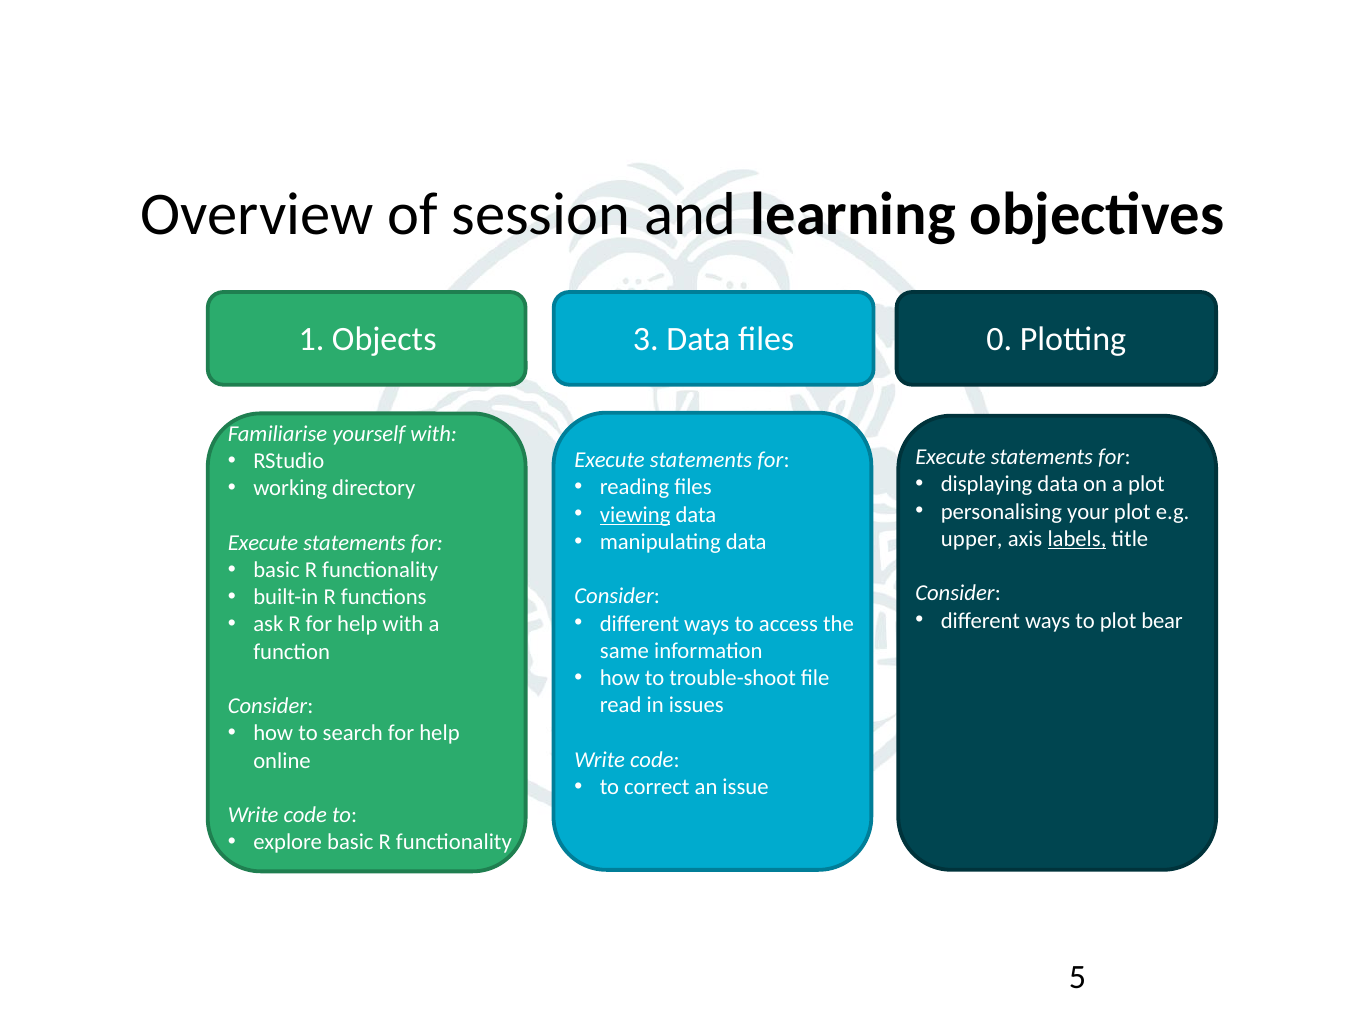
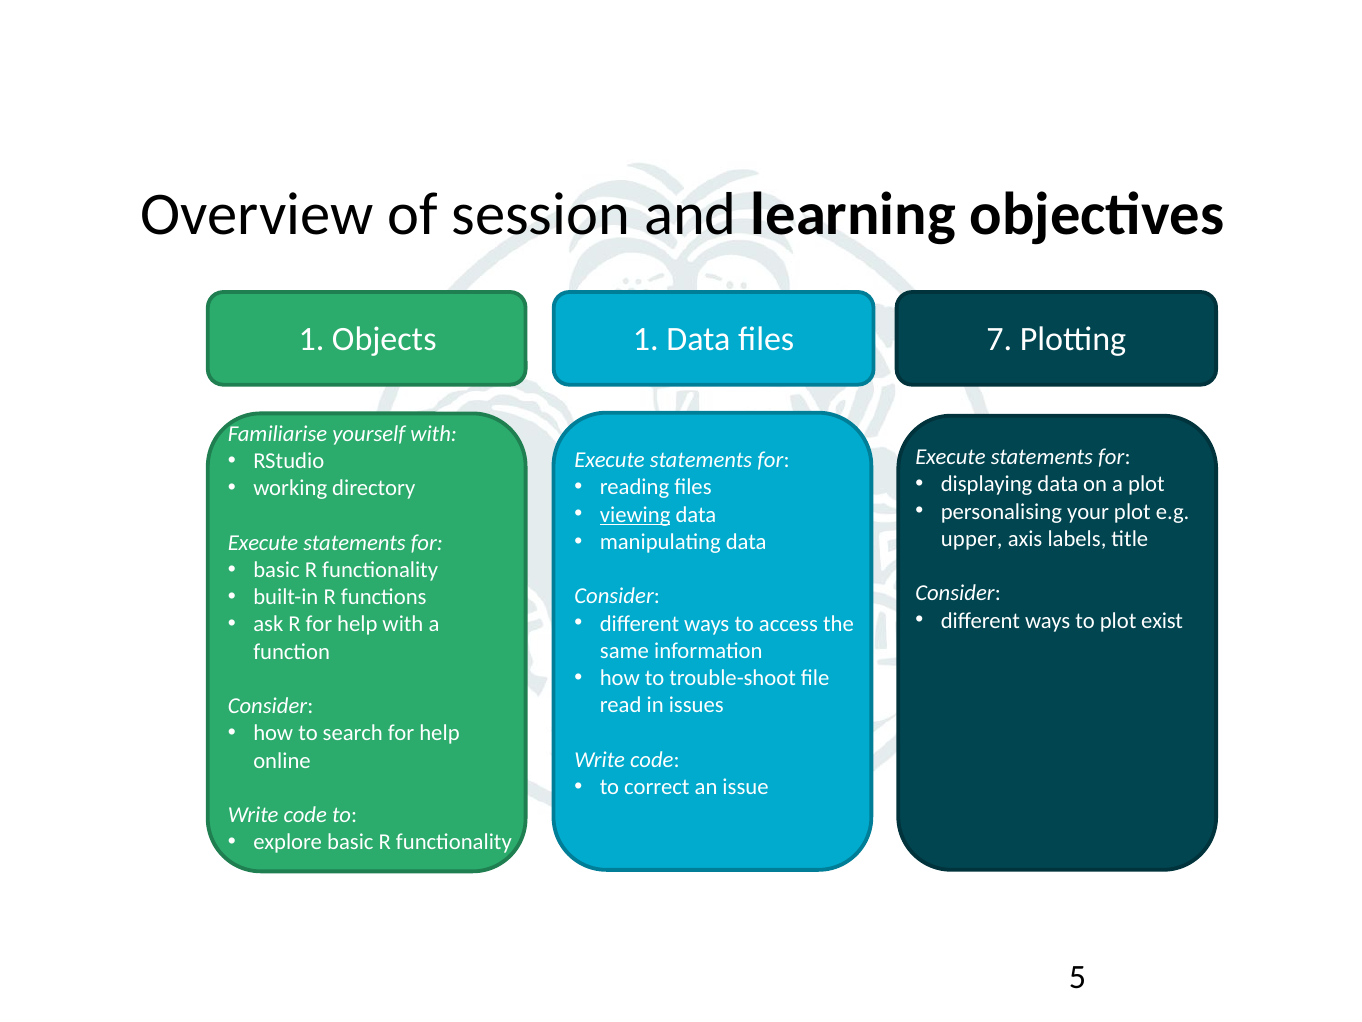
Objects 3: 3 -> 1 (646, 340)
0: 0 -> 7 (999, 340)
labels underline: present -> none (1077, 539)
bear: bear -> exist (1162, 620)
